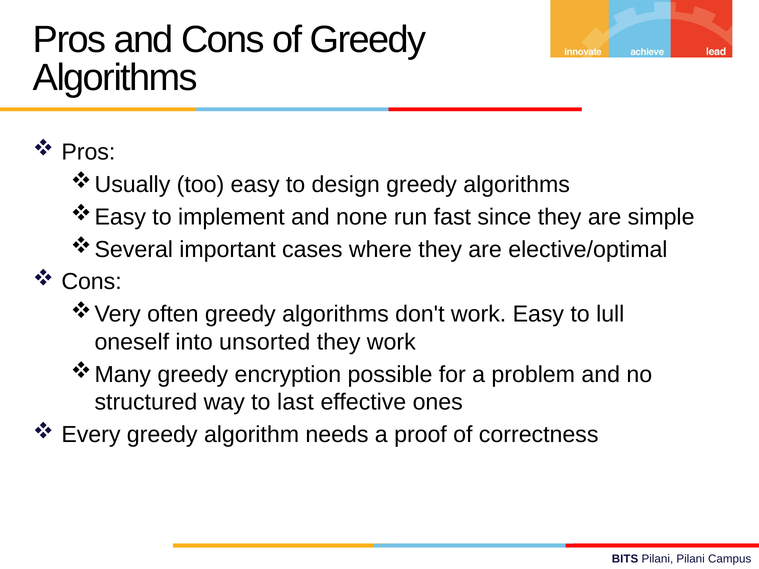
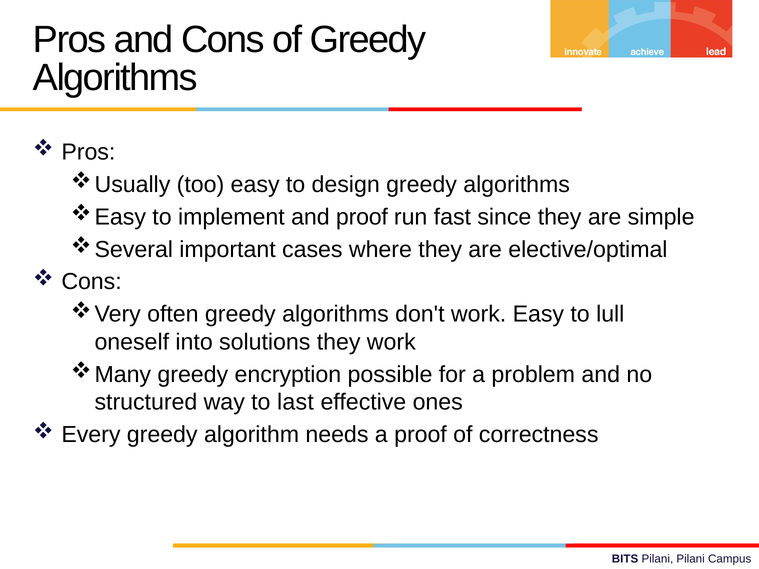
and none: none -> proof (362, 217)
unsorted: unsorted -> solutions (265, 342)
